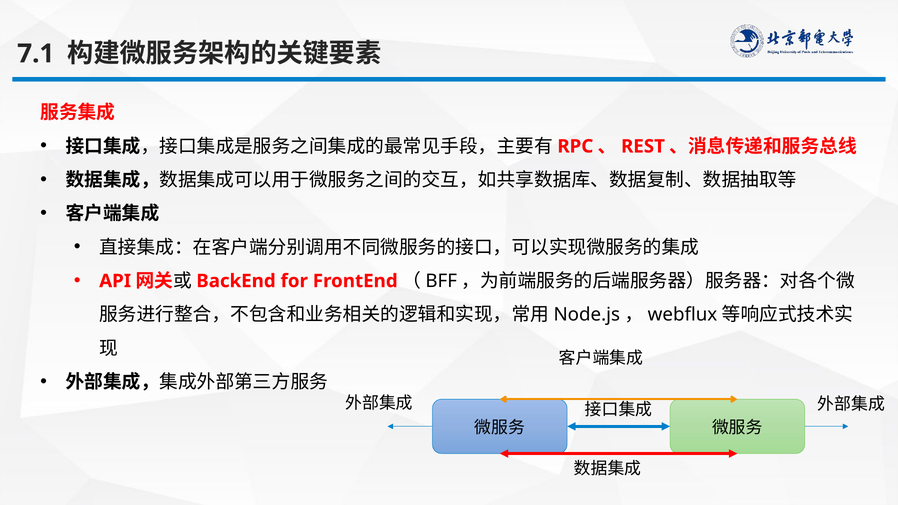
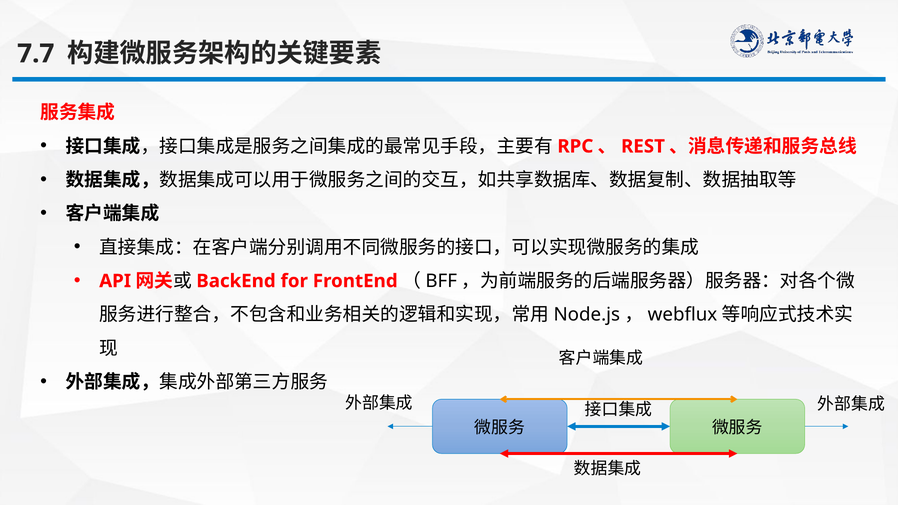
7.1: 7.1 -> 7.7 (36, 54)
